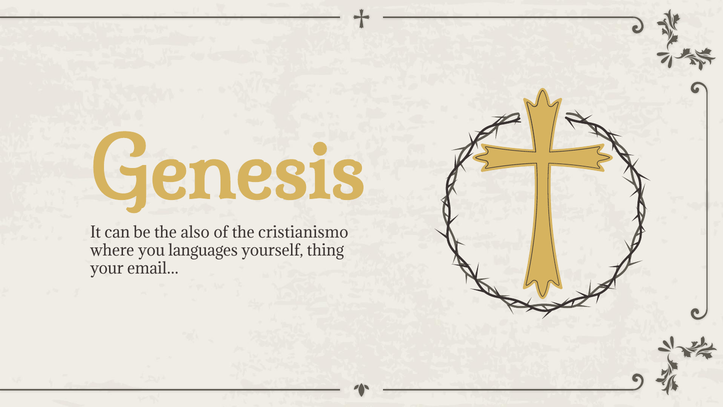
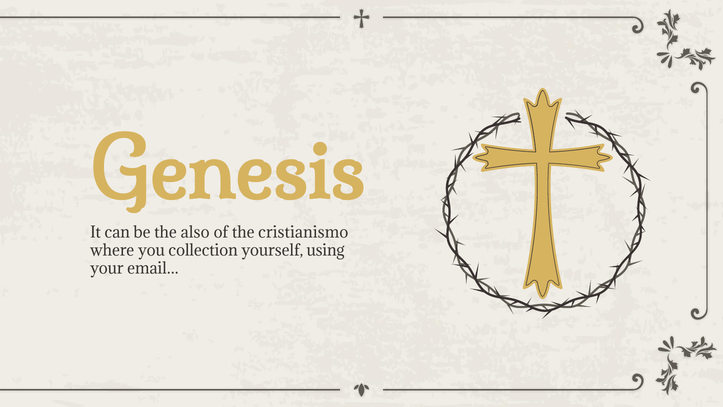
languages: languages -> collection (203, 251)
thing: thing -> using (325, 251)
